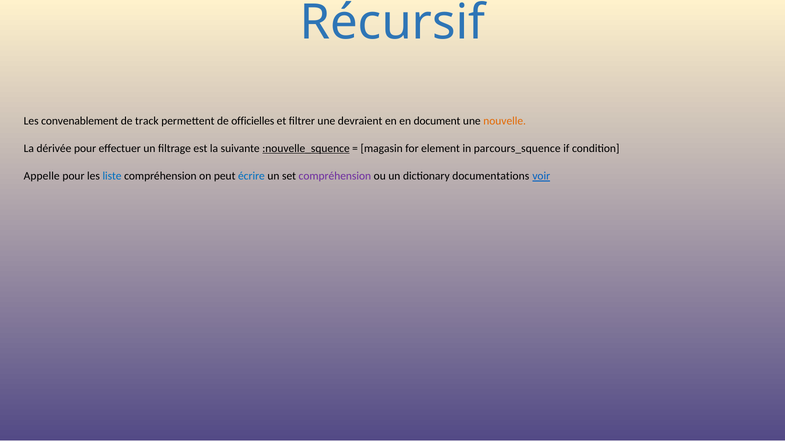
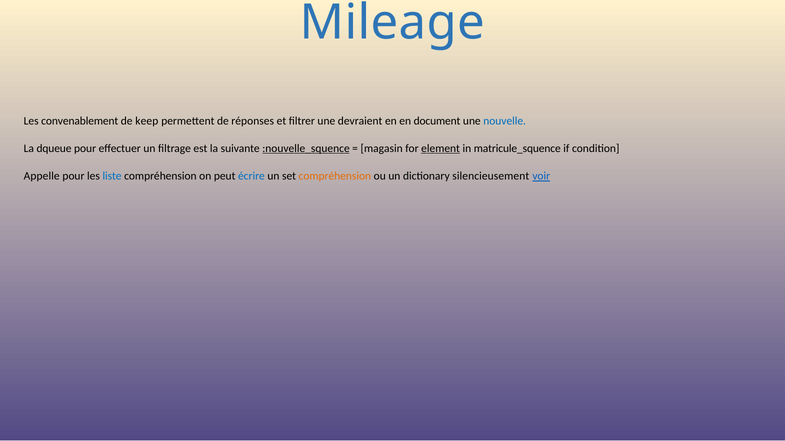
Récursif: Récursif -> Mileage (392, 22)
track: track -> keep (147, 121)
officielles: officielles -> réponses (253, 121)
nouvelle colour: orange -> blue (505, 121)
dérivée: dérivée -> dqueue (54, 149)
element underline: none -> present (441, 149)
parcours_squence: parcours_squence -> matricule_squence (517, 149)
compréhension colour: purple -> orange (335, 176)
documentations: documentations -> silencieusement (491, 176)
